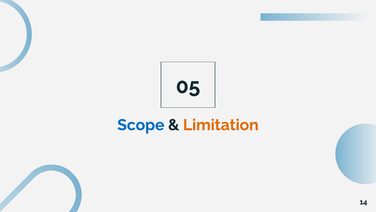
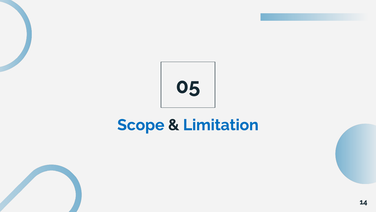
Limitation colour: orange -> blue (221, 125)
